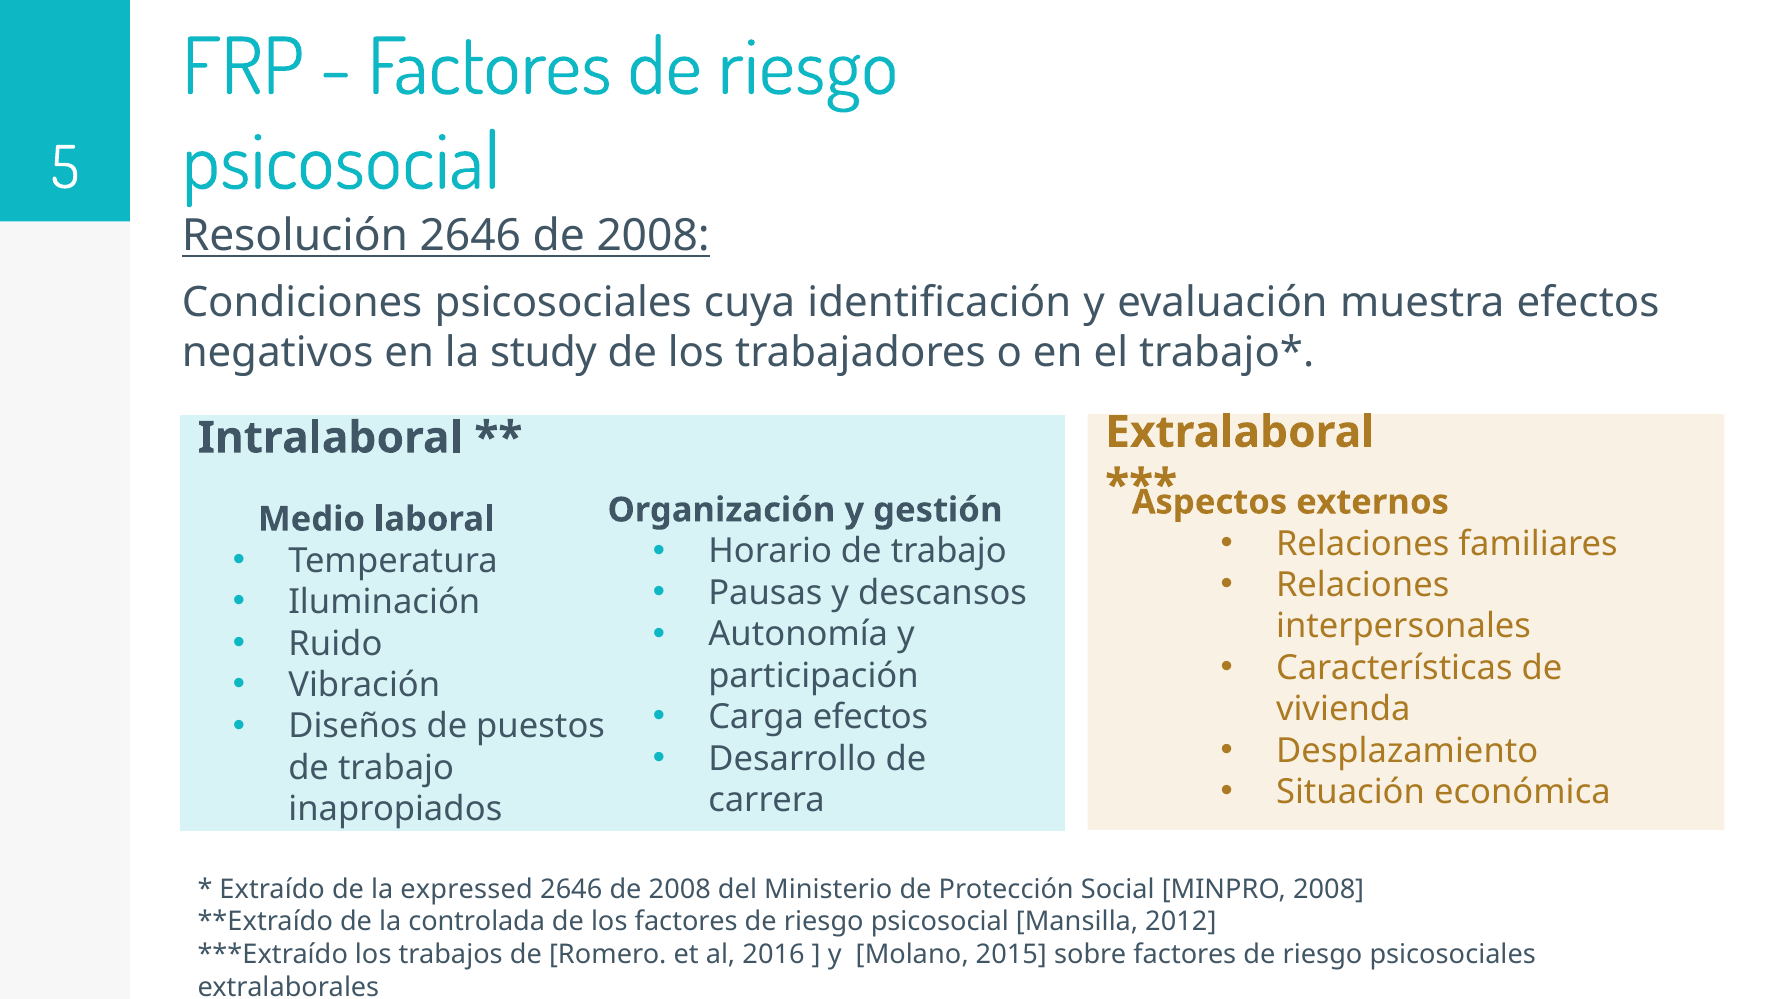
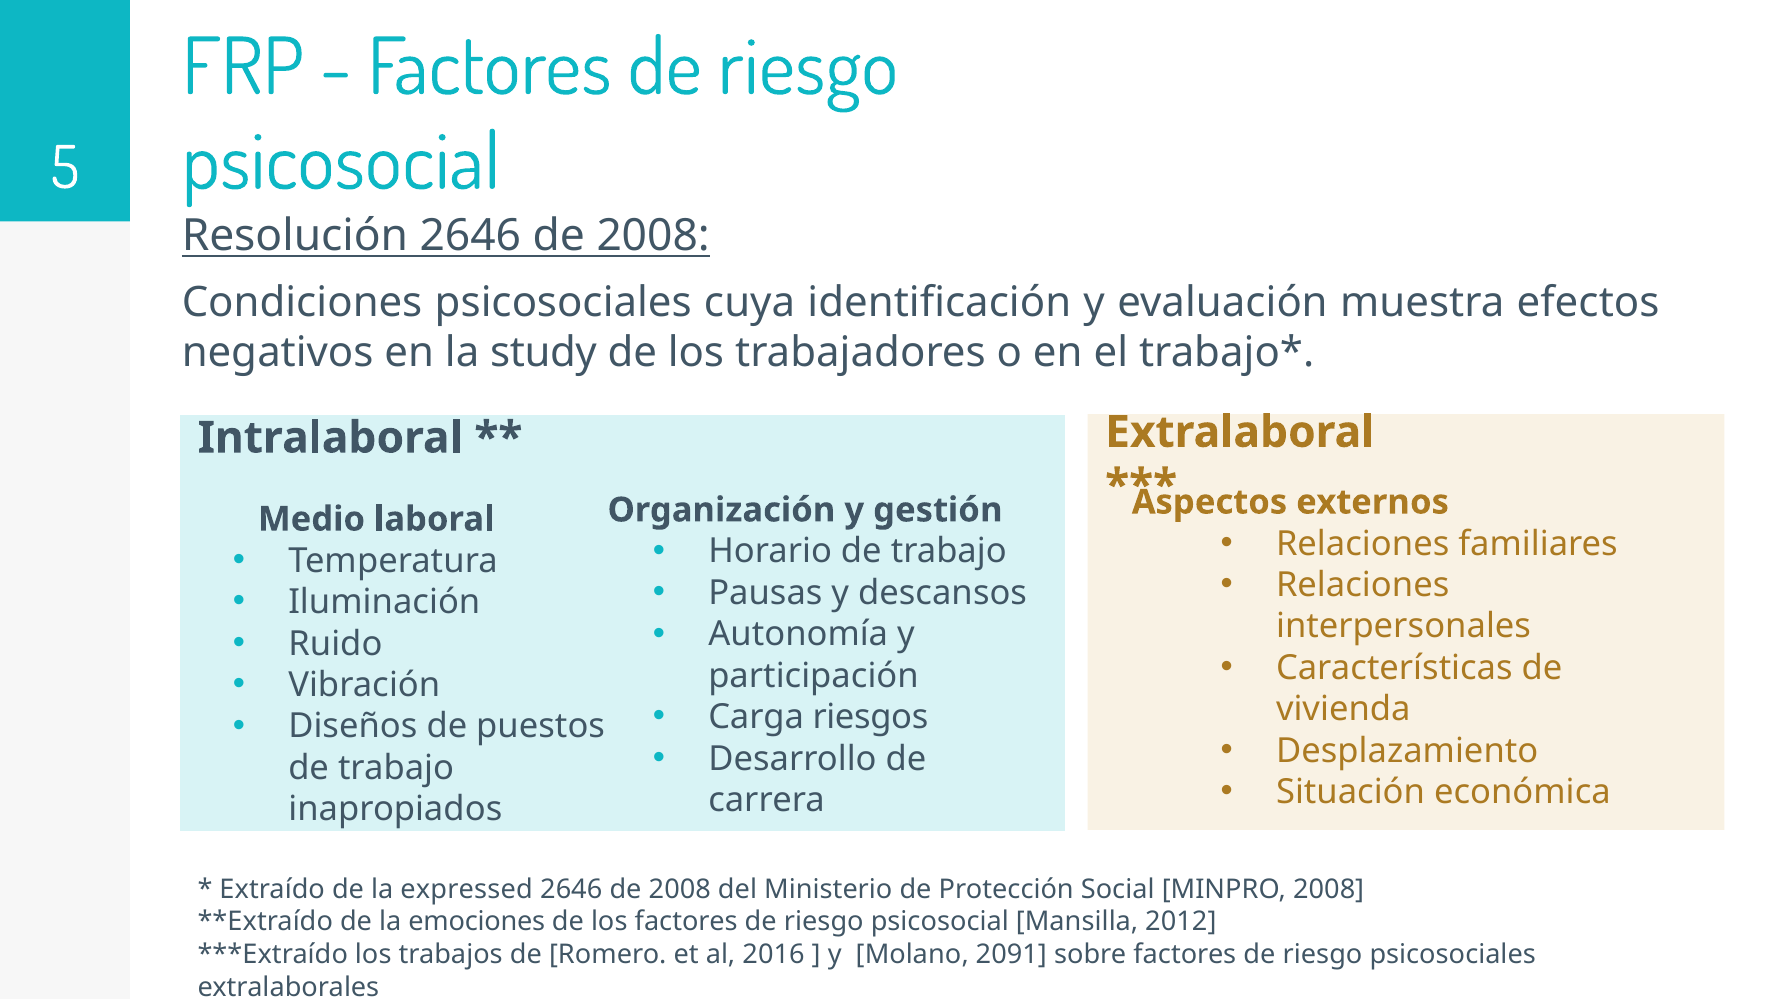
Carga efectos: efectos -> riesgos (870, 717)
controlada: controlada -> emociones (477, 922)
2015: 2015 -> 2091 (1011, 955)
